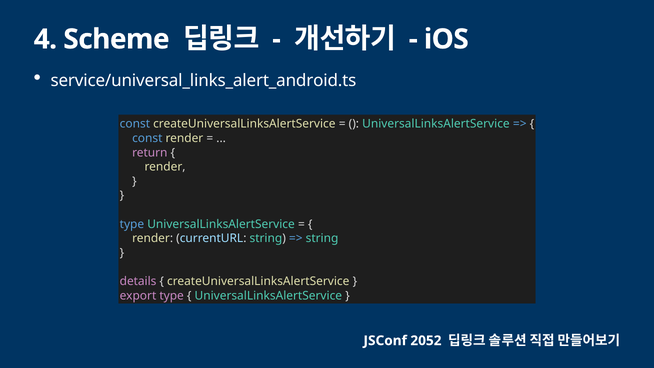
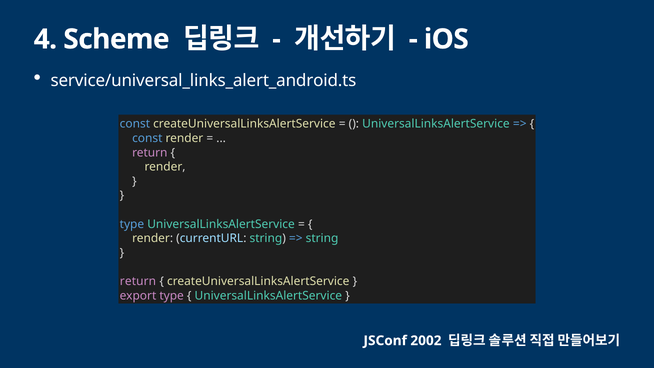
details: details -> return (138, 281)
2052: 2052 -> 2002 (426, 341)
